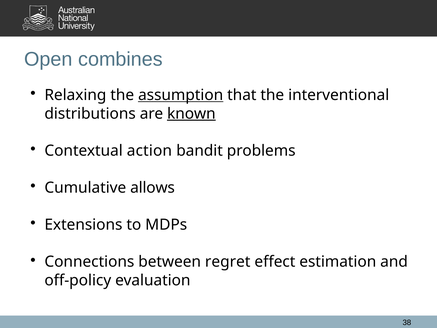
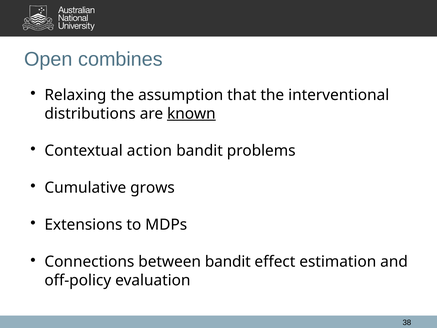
assumption underline: present -> none (181, 95)
allows: allows -> grows (152, 188)
between regret: regret -> bandit (228, 262)
